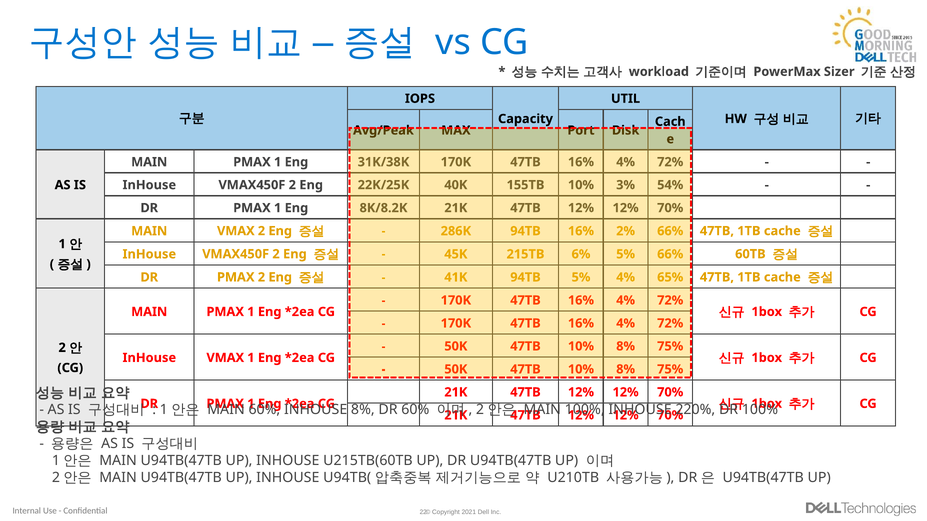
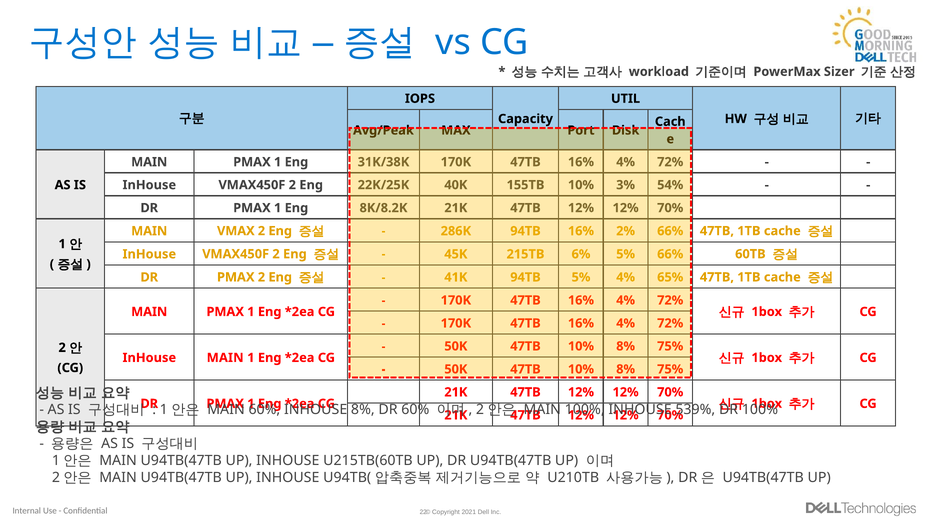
InHouse VMAX: VMAX -> MAIN (225, 358)
220%: 220% -> 539% (695, 410)
